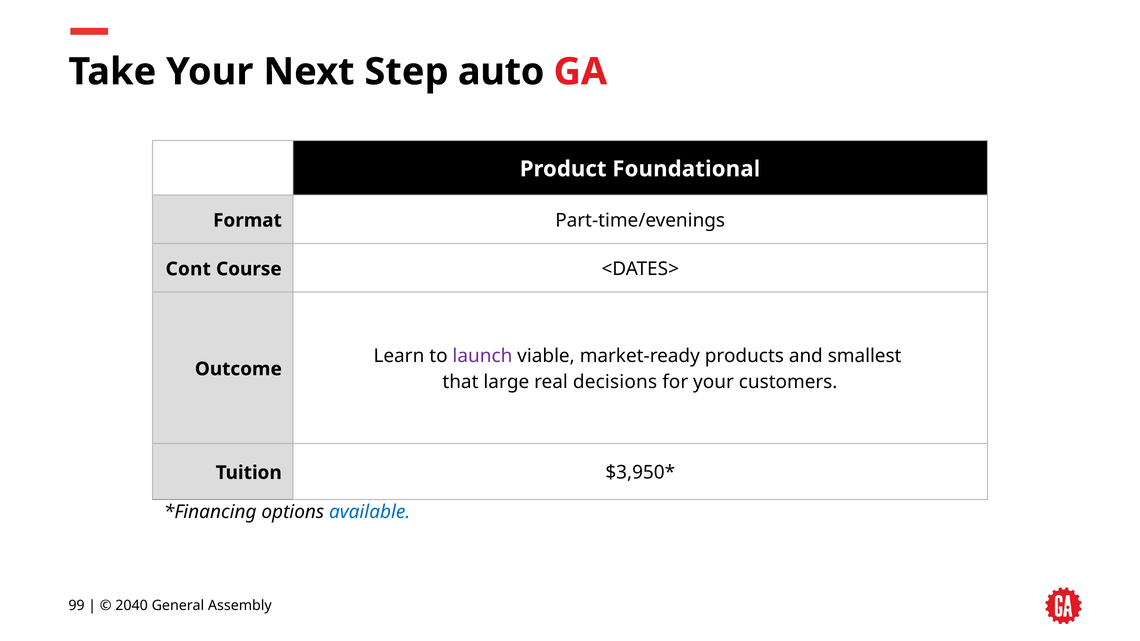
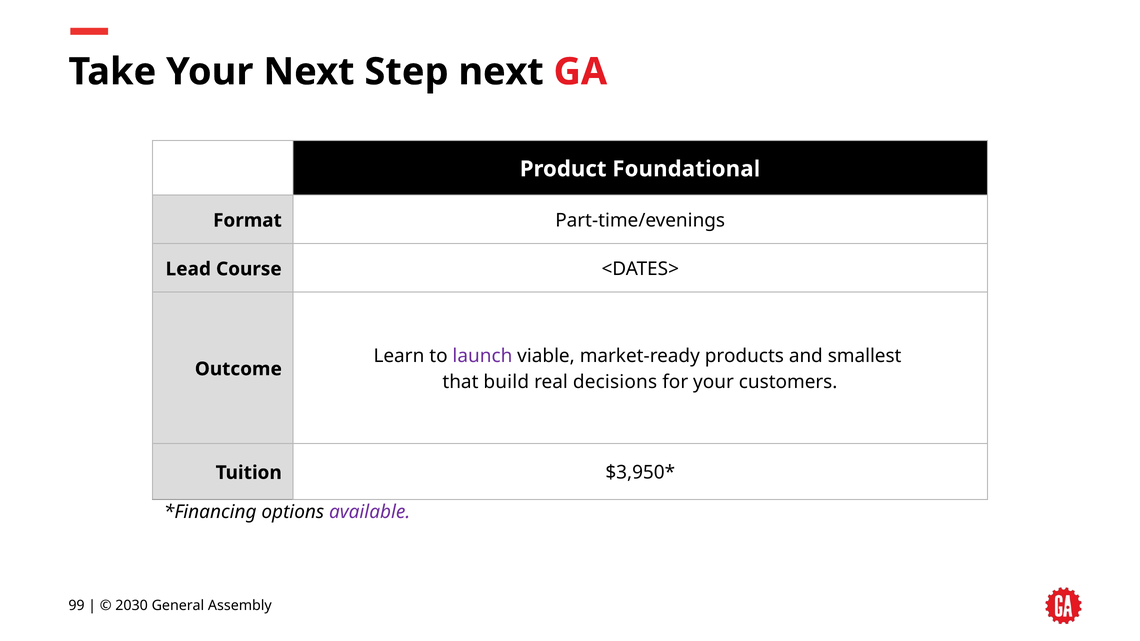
Step auto: auto -> next (501, 72)
Cont: Cont -> Lead (188, 269)
large: large -> build (506, 382)
available colour: blue -> purple (370, 512)
2040: 2040 -> 2030 (132, 606)
